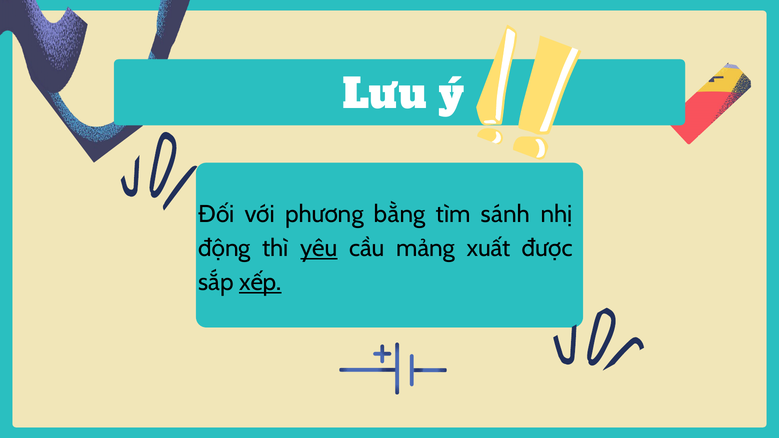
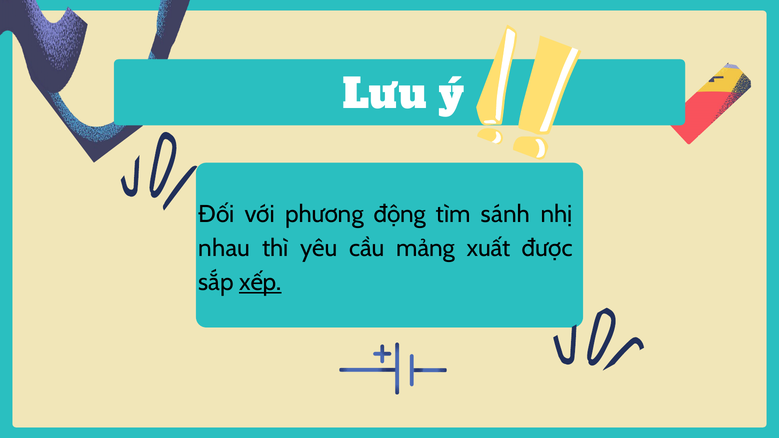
bằng: bằng -> động (400, 214)
động: động -> nhau (224, 248)
yêu underline: present -> none (319, 248)
